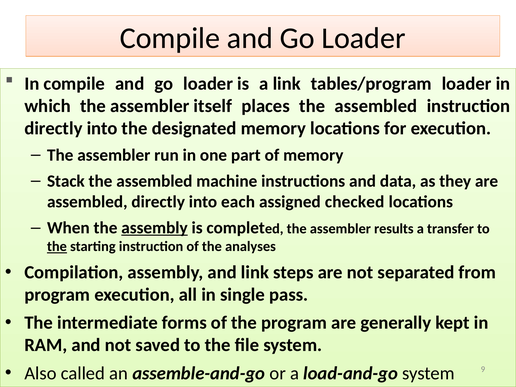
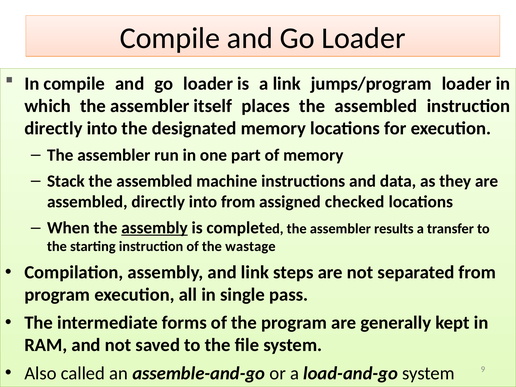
tables/program: tables/program -> jumps/program (371, 84)
into each: each -> from (238, 202)
the underline: present -> none (57, 247)
analyses: analyses -> wastage (250, 247)
